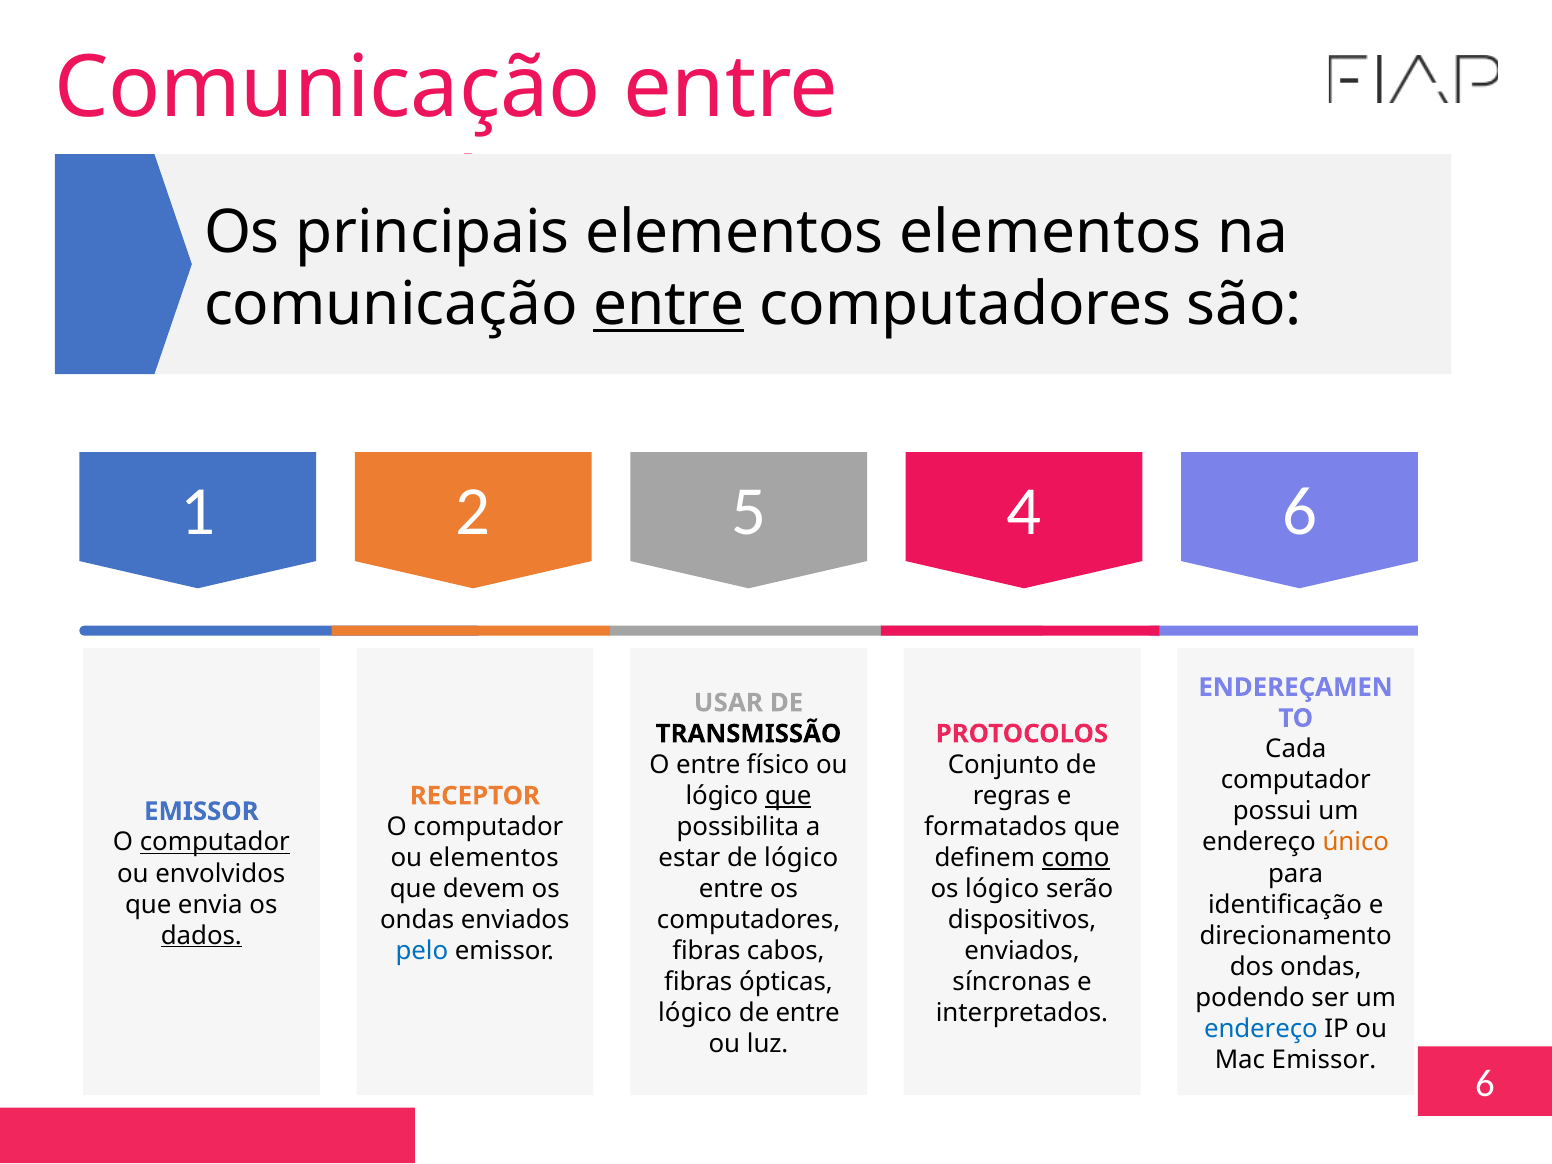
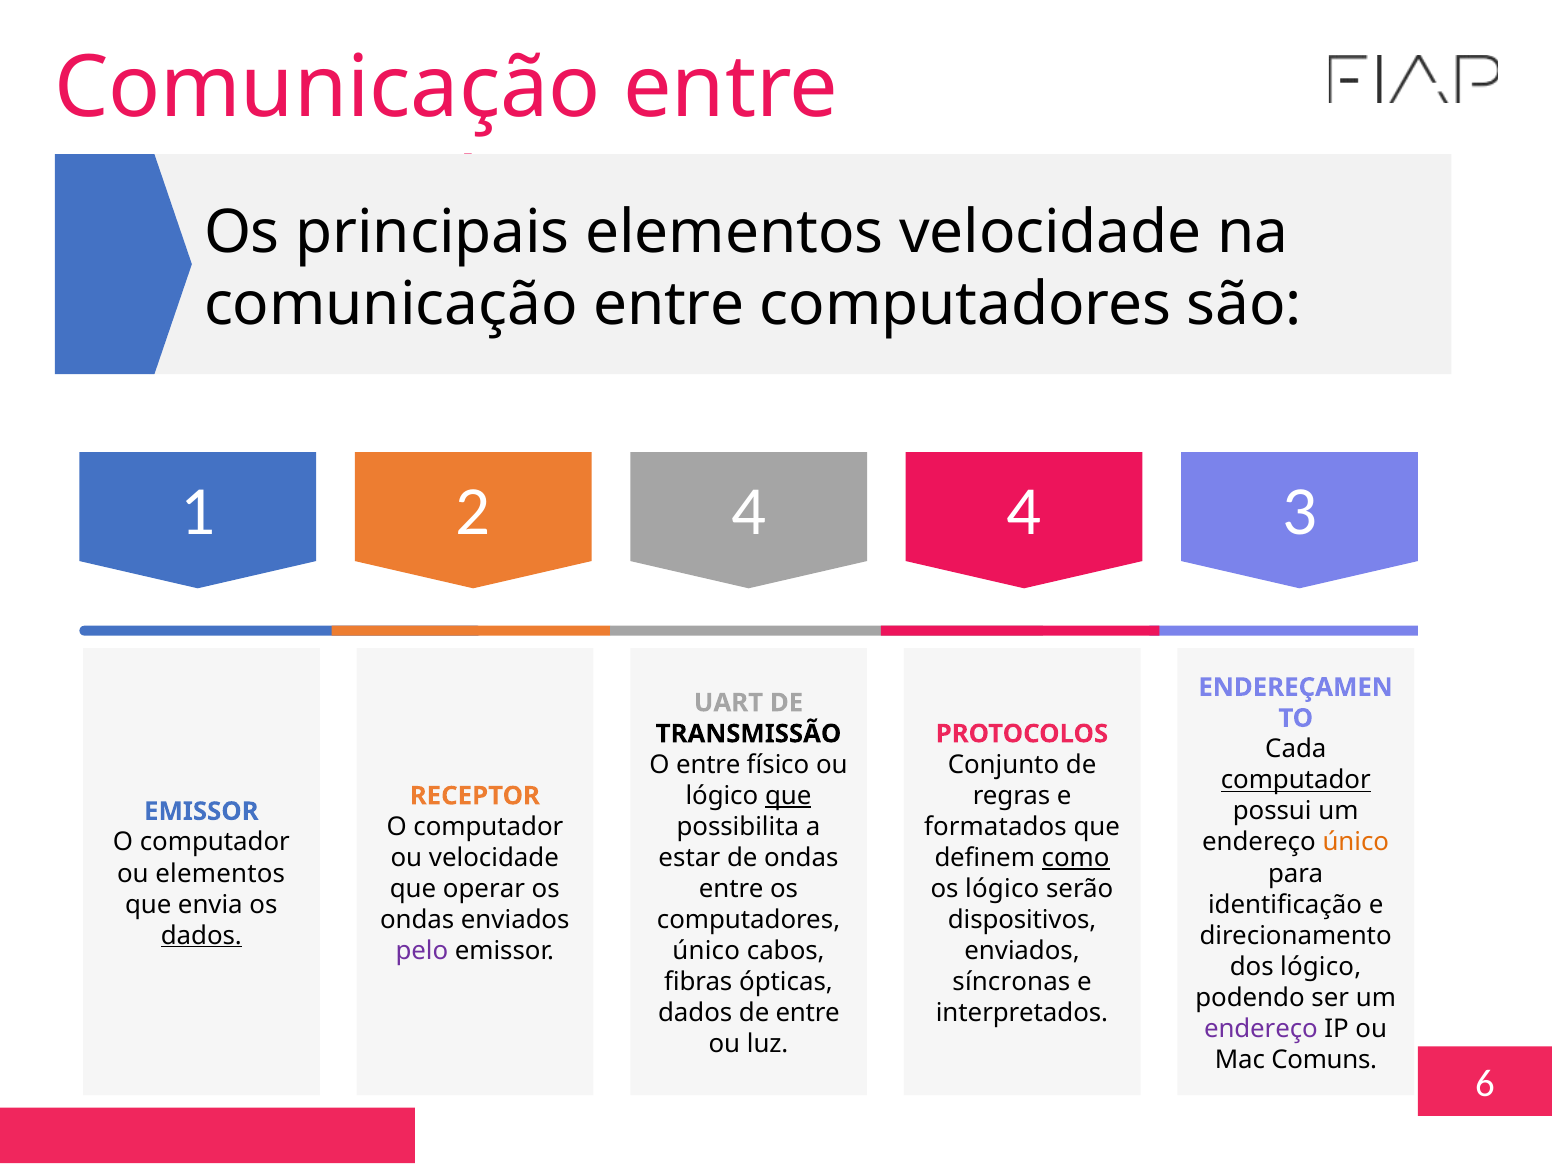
elementos elementos: elementos -> velocidade (1051, 232)
entre underline: present -> none (669, 305)
2 5: 5 -> 4 (749, 511)
4 6: 6 -> 3 (1300, 511)
USAR: USAR -> UART (729, 703)
computador underline: none -> present (1296, 780)
computador underline: present -> none (215, 842)
ou elementos: elementos -> velocidade (494, 858)
de lógico: lógico -> ondas (801, 858)
ou envolvidos: envolvidos -> elementos (220, 873)
devem: devem -> operar (484, 889)
pelo colour: blue -> purple (422, 951)
fibras: fibras -> único (706, 951)
dos ondas: ondas -> lógico (1321, 967)
lógico: lógico -> dados (695, 1013)
endereço colour: blue -> purple (1261, 1029)
Mac Emissor: Emissor -> Comuns (1324, 1060)
